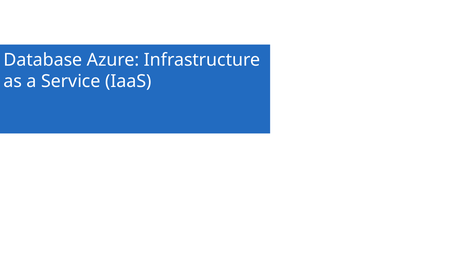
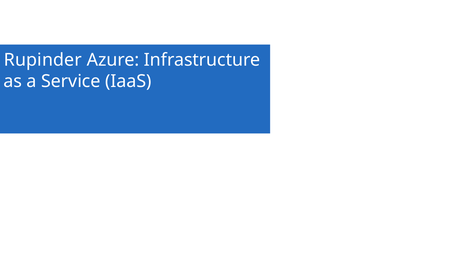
Database: Database -> Rupinder (43, 60)
